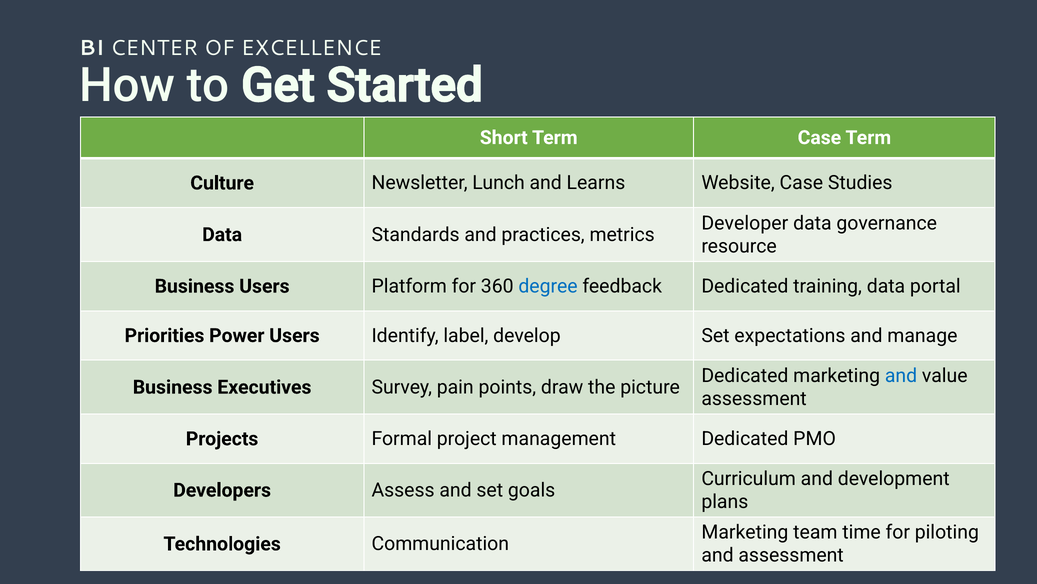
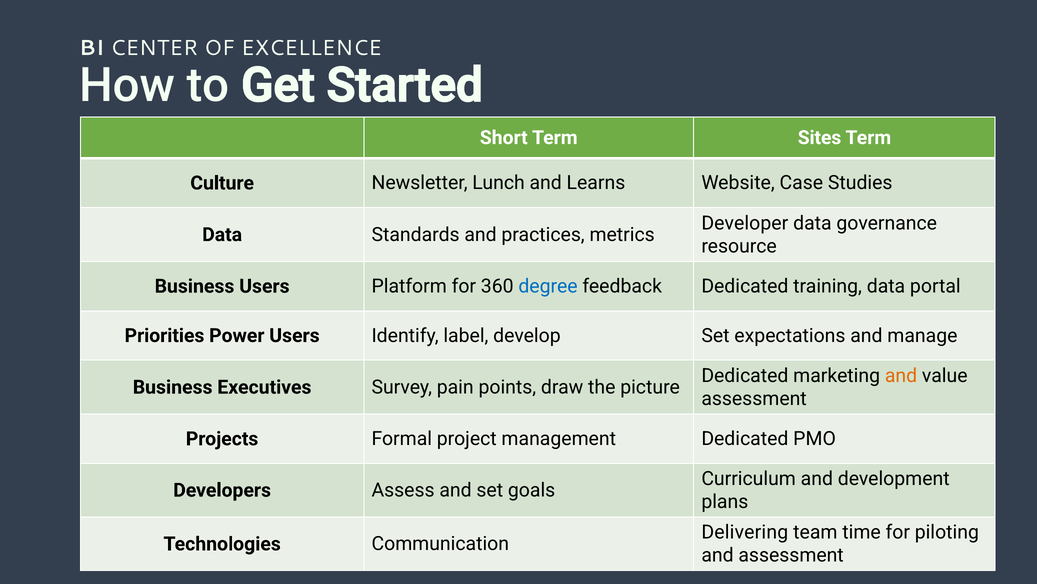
Term Case: Case -> Sites (819, 138)
and colour: blue -> orange (901, 375)
Marketing: Marketing -> Delivering (745, 532)
